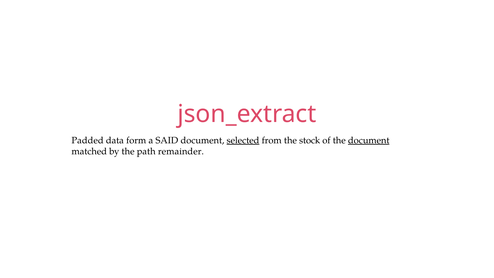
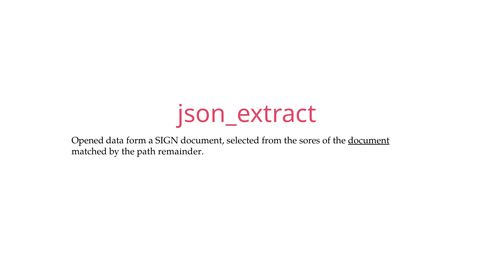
Padded: Padded -> Opened (88, 140)
SAID: SAID -> SIGN (167, 140)
selected underline: present -> none (243, 140)
stock: stock -> sores (310, 140)
